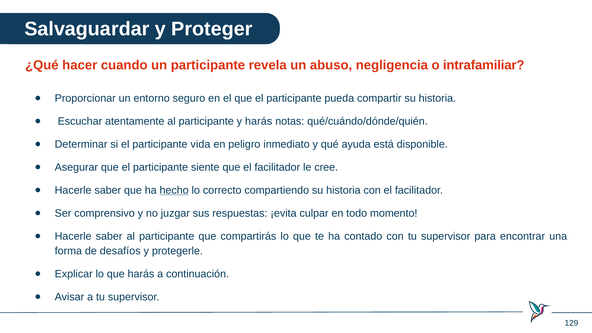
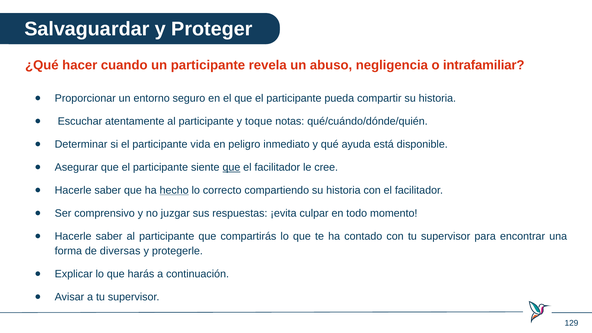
y harás: harás -> toque (259, 121)
que underline: none -> present (231, 167)
desafíos: desafíos -> diversas (120, 251)
